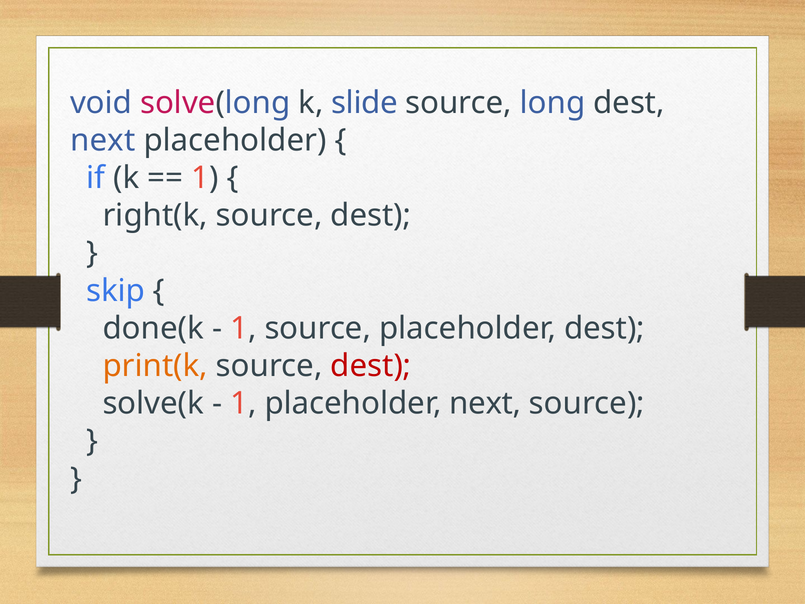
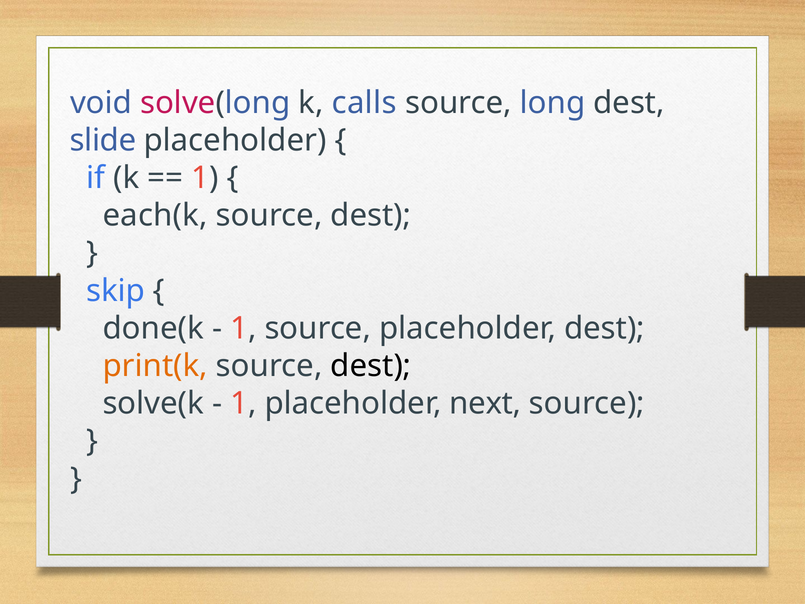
slide: slide -> calls (364, 103)
next: next -> slide (103, 140)
right(k: right(k -> each(k (155, 215)
dest colour: red -> black (371, 366)
